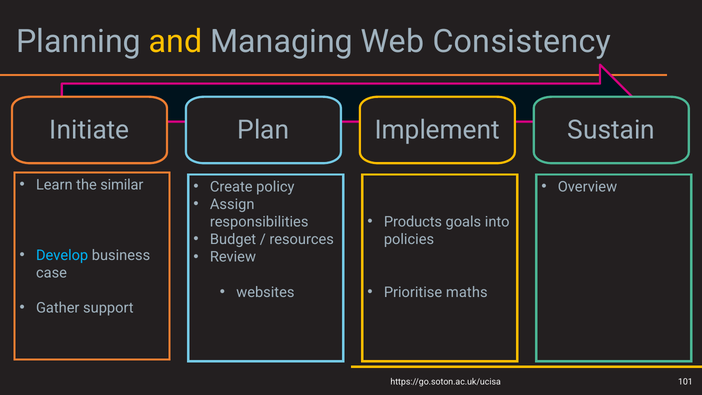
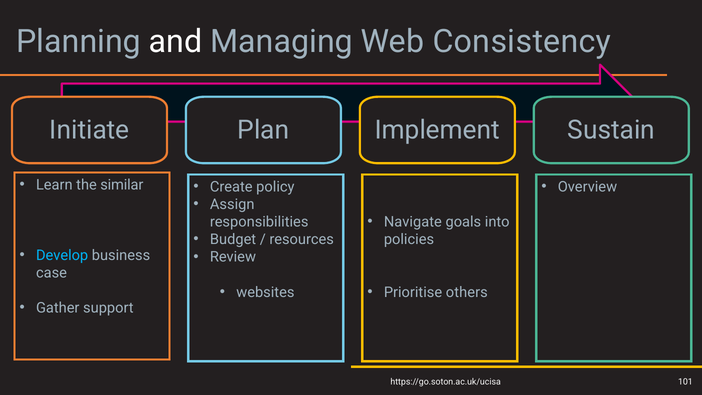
and colour: yellow -> white (176, 42)
Products: Products -> Navigate (413, 222)
maths: maths -> others (467, 292)
